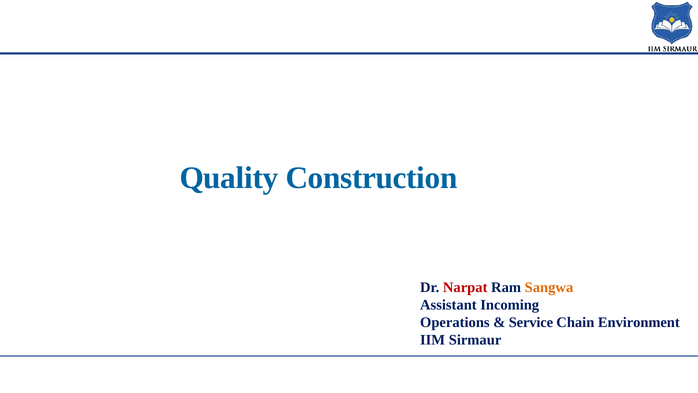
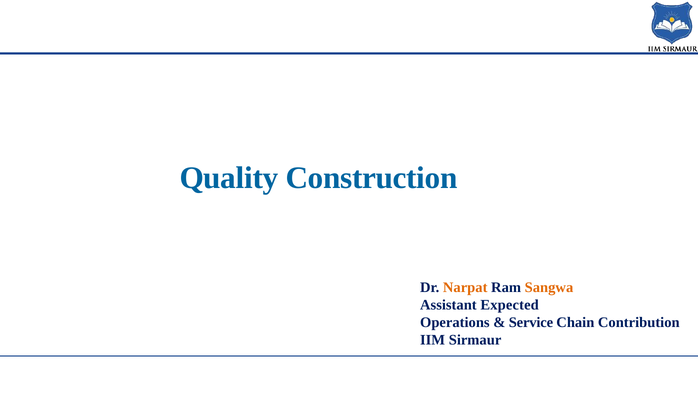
Narpat colour: red -> orange (465, 287)
Incoming: Incoming -> Expected (510, 305)
Environment: Environment -> Contribution (639, 322)
